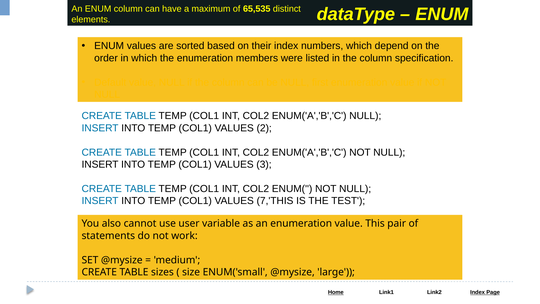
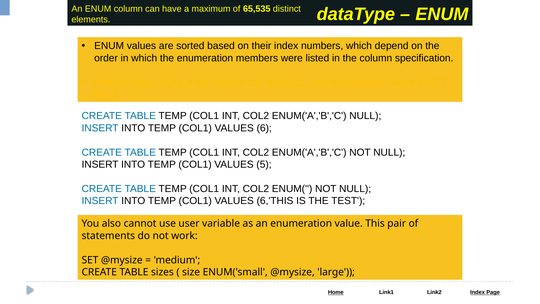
2: 2 -> 6 (264, 128)
3: 3 -> 5 (264, 164)
7,'THIS: 7,'THIS -> 6,'THIS (275, 201)
